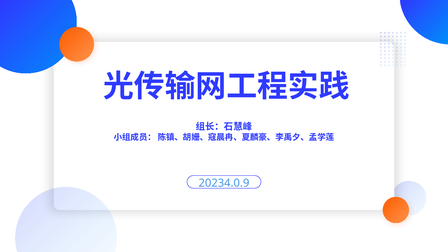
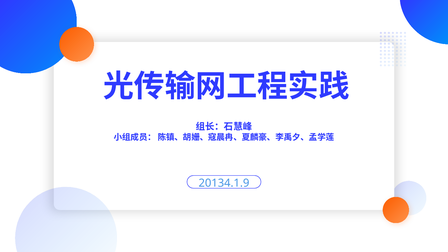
20234.0.9: 20234.0.9 -> 20134.1.9 (224, 183)
